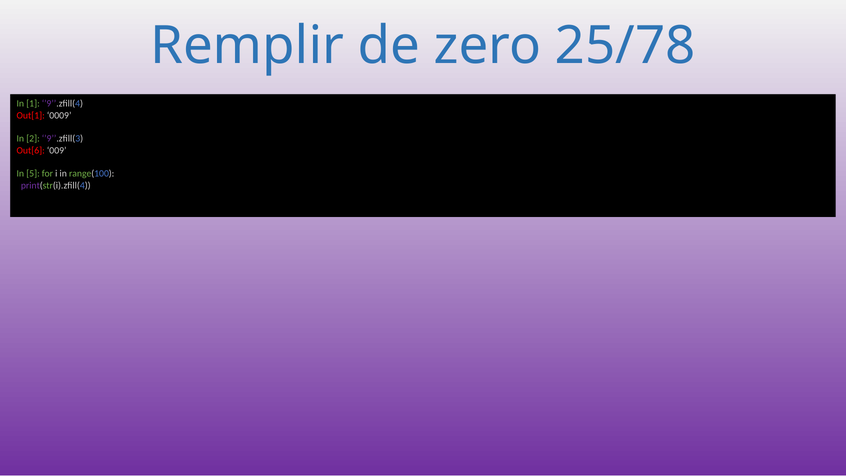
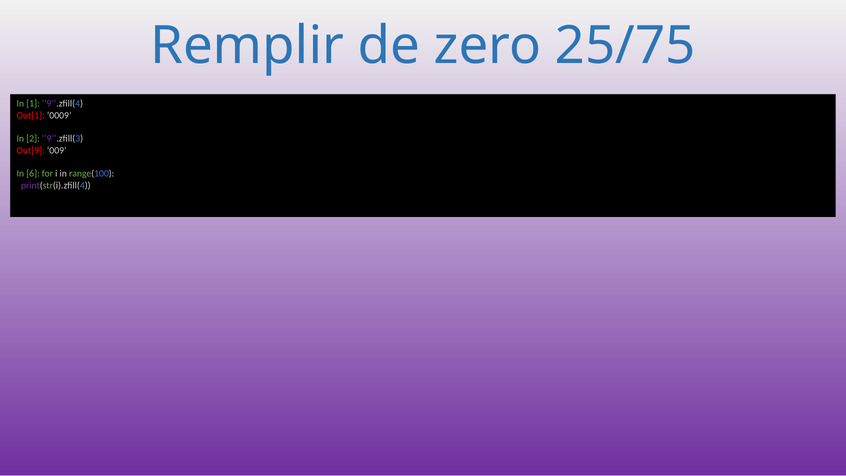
25/78: 25/78 -> 25/75 (625, 46)
Out[6: Out[6 -> Out[9 (31, 150)
5: 5 -> 6 (33, 174)
